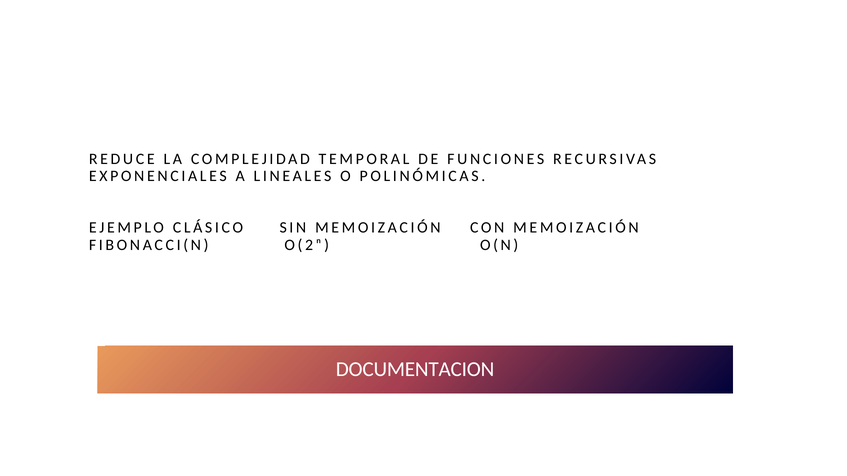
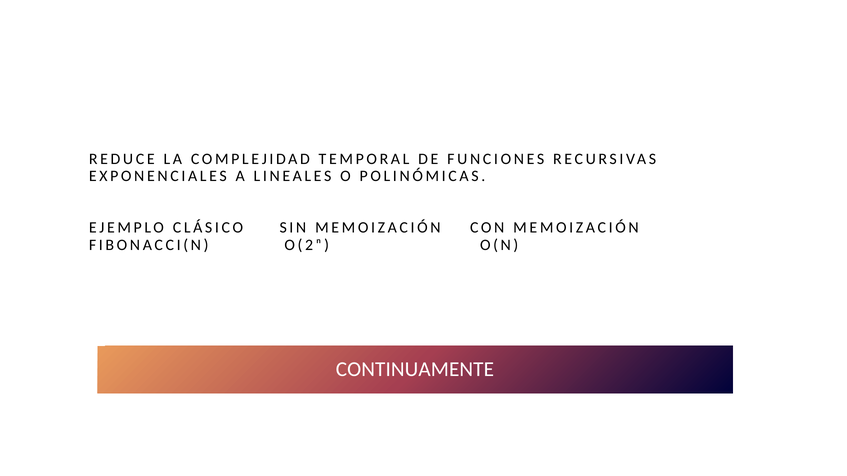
DOCUMENTACION: DOCUMENTACION -> CONTINUAMENTE (415, 370)
